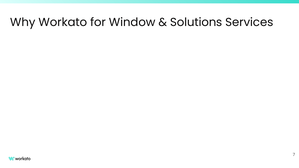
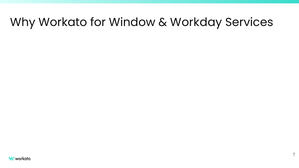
Solutions: Solutions -> Workday (196, 22)
